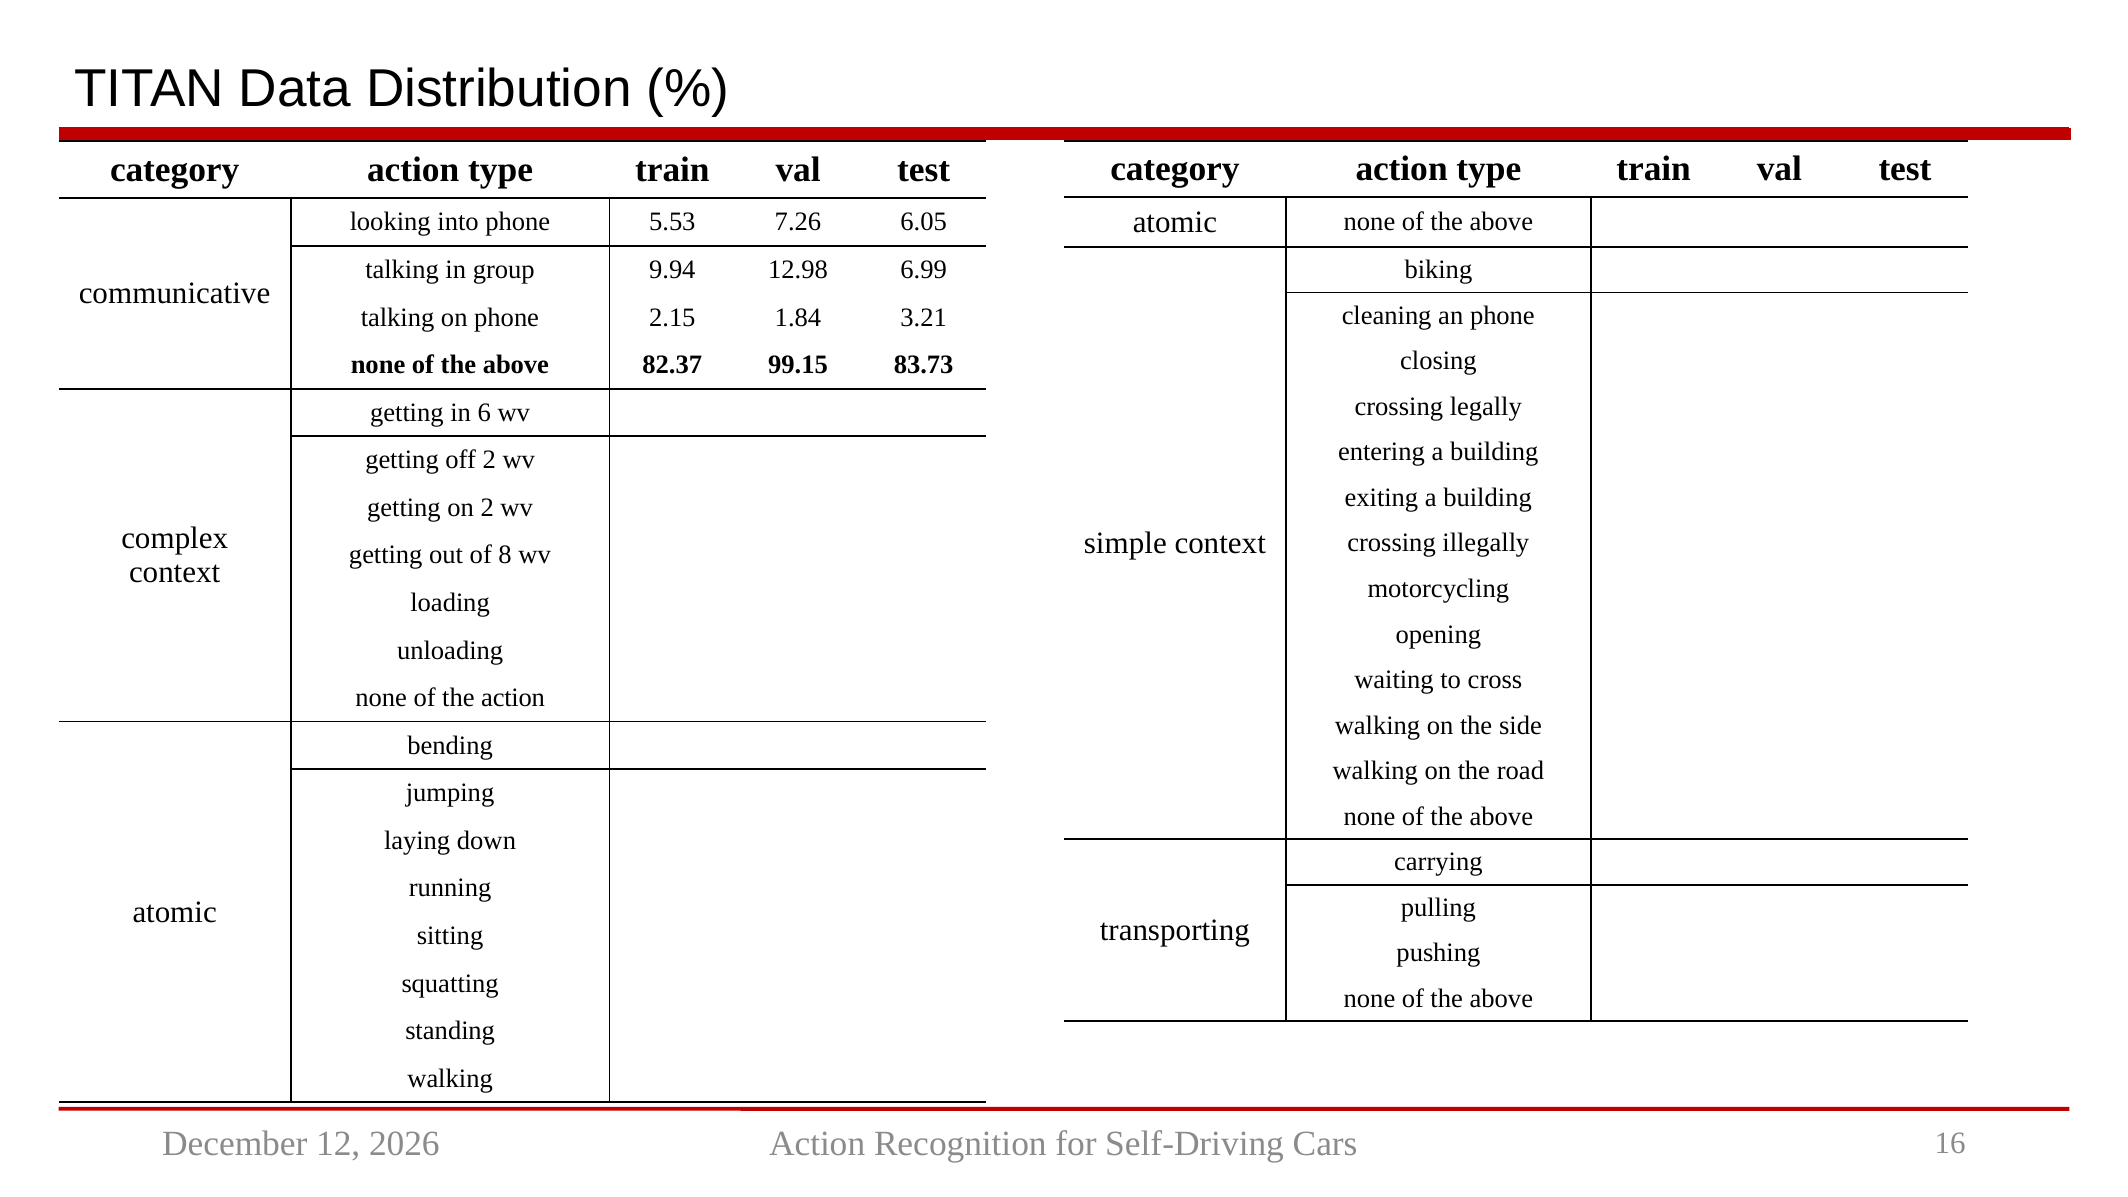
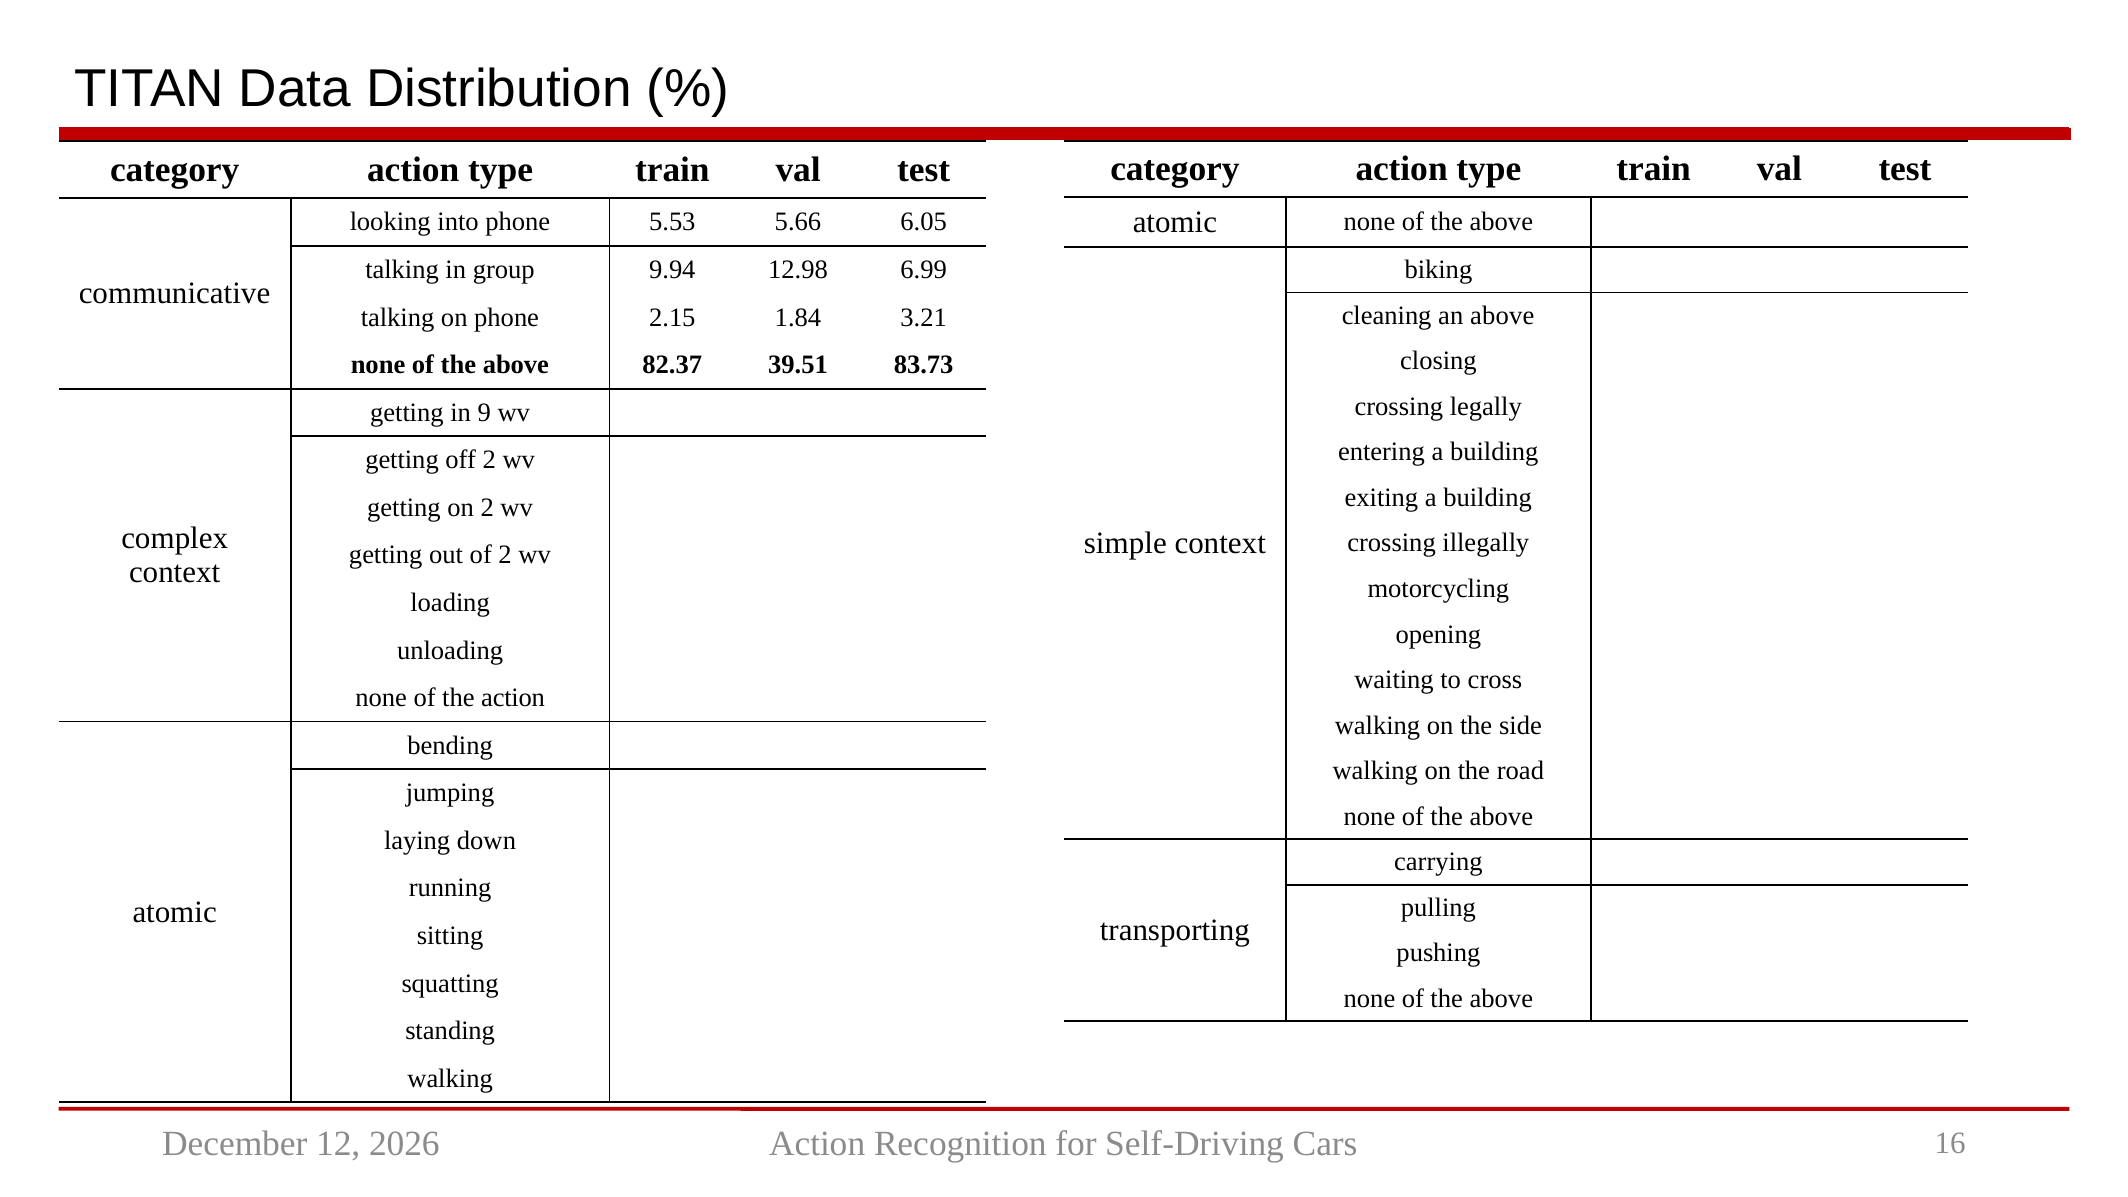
7.26: 7.26 -> 5.66 (798, 222)
an phone: phone -> above (1502, 315)
99.15: 99.15 -> 39.51 (798, 365)
6: 6 -> 9 (484, 412)
of 8: 8 -> 2 (505, 555)
